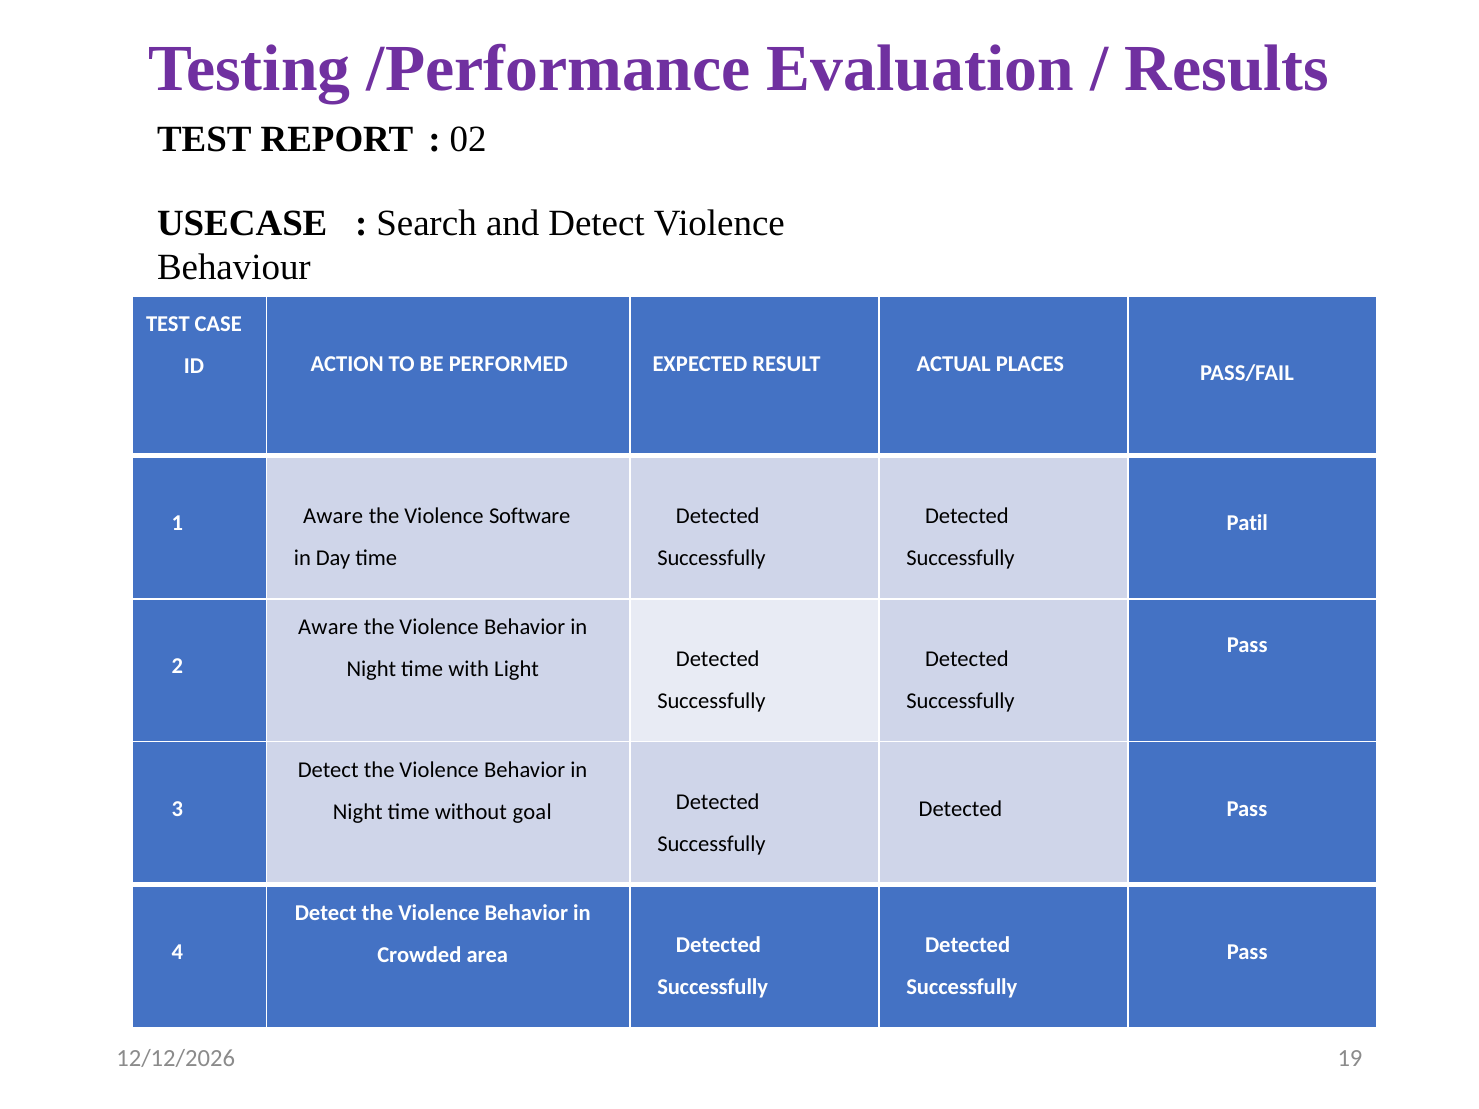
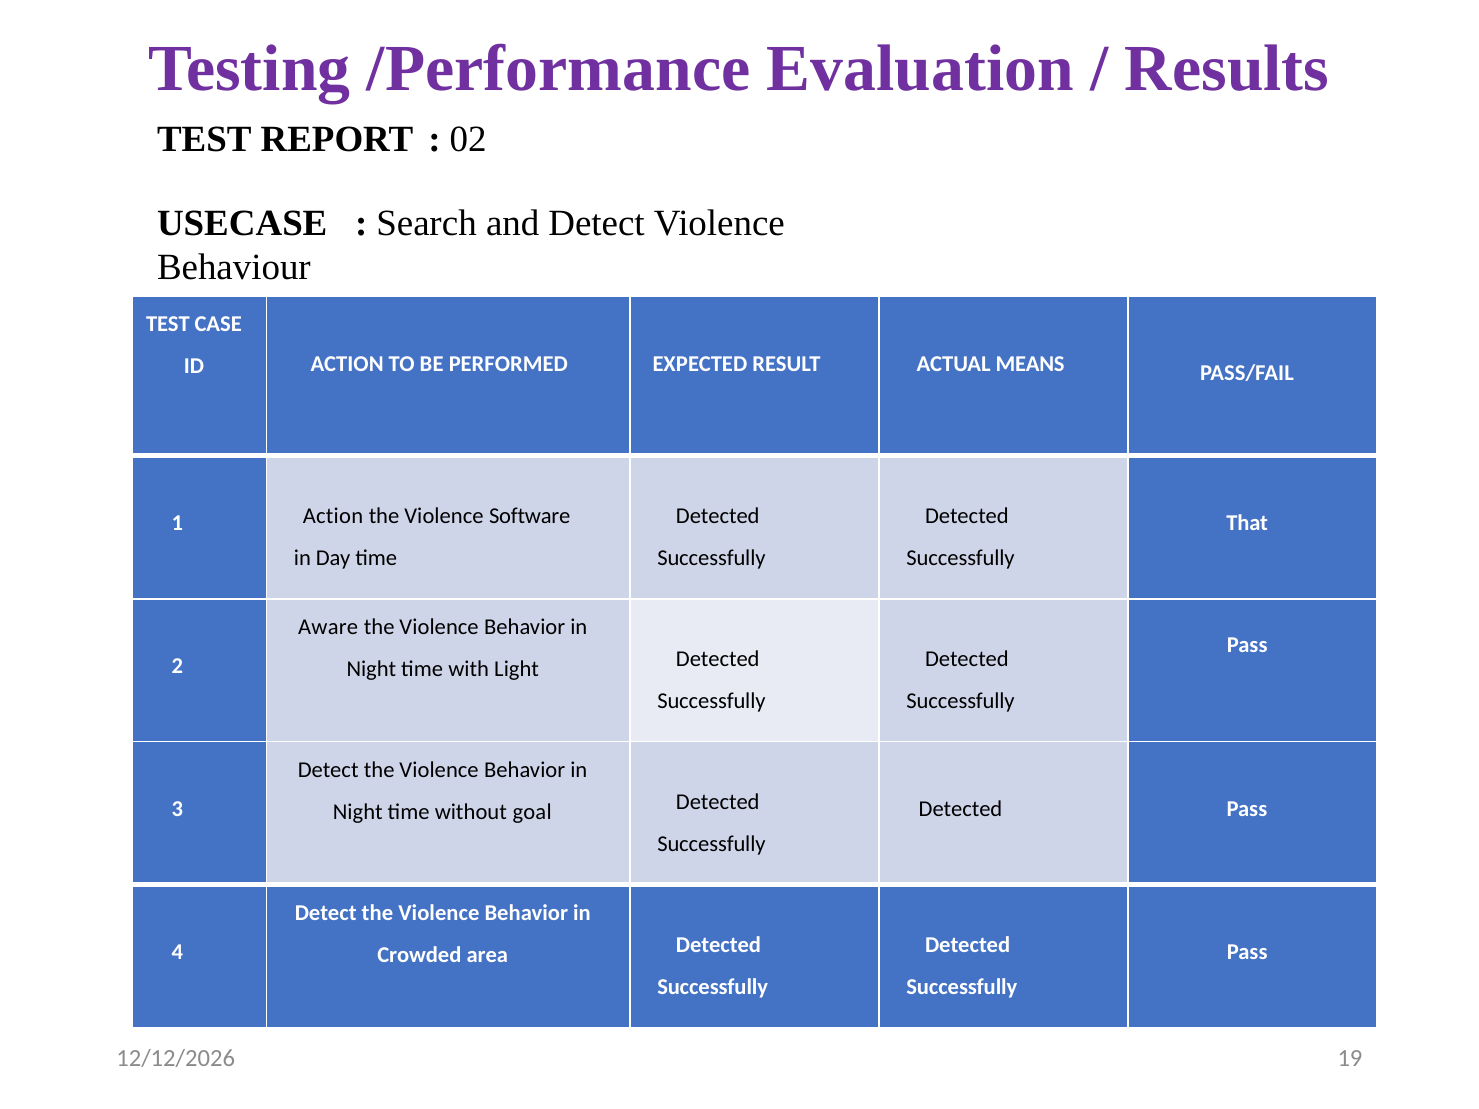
PLACES: PLACES -> MEANS (1030, 365)
1 Aware: Aware -> Action (333, 516)
Patil: Patil -> That (1247, 523)
